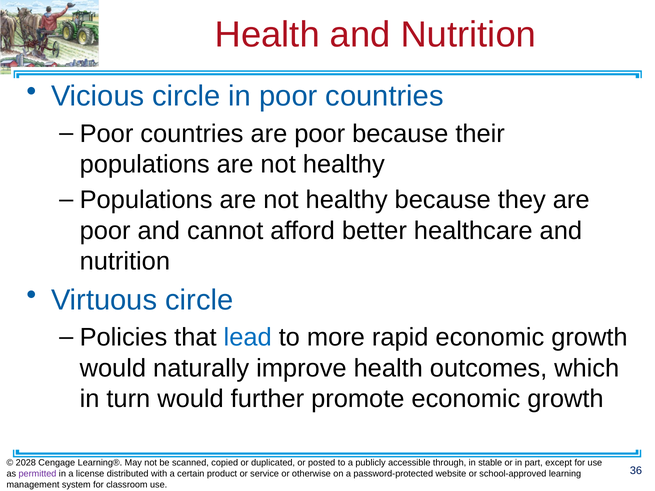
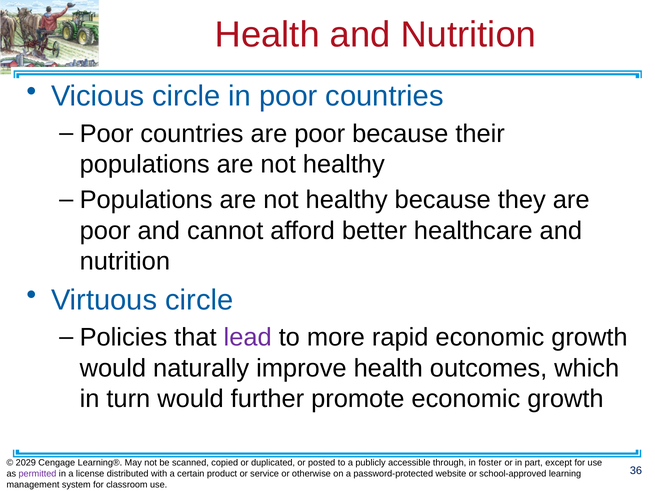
lead colour: blue -> purple (248, 338)
2028: 2028 -> 2029 (26, 463)
stable: stable -> foster (490, 463)
